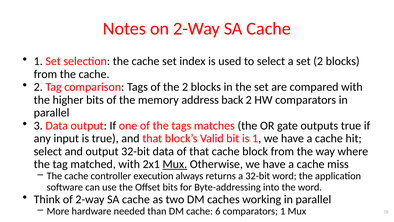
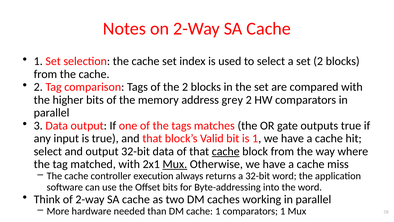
back: back -> grey (232, 100)
cache underline: none -> present (226, 151)
cache 6: 6 -> 1 (218, 211)
